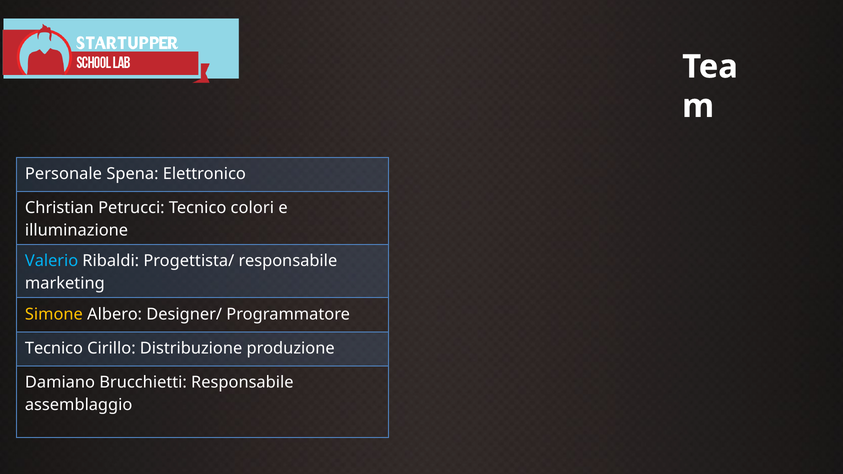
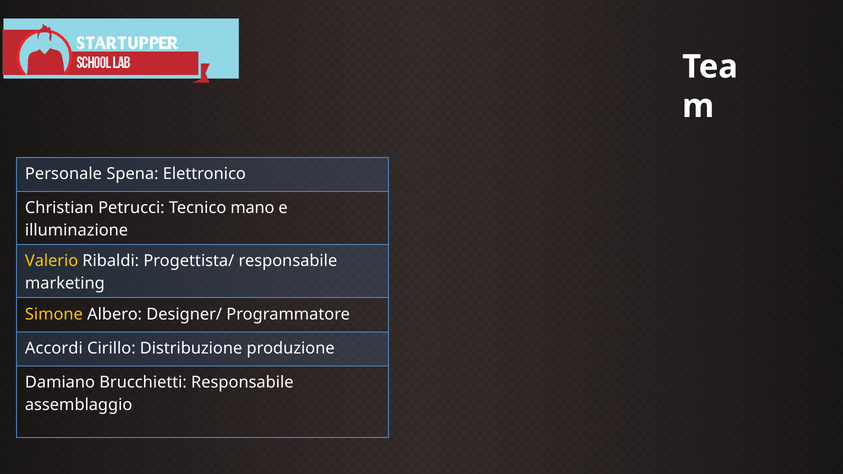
colori: colori -> mano (252, 208)
Valerio colour: light blue -> yellow (52, 261)
Tecnico: Tecnico -> Accordi (54, 348)
